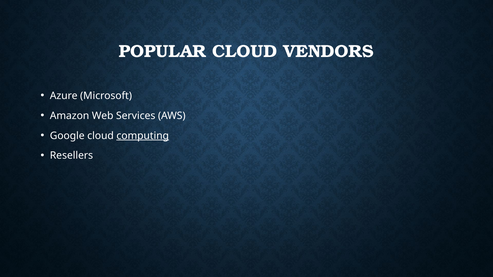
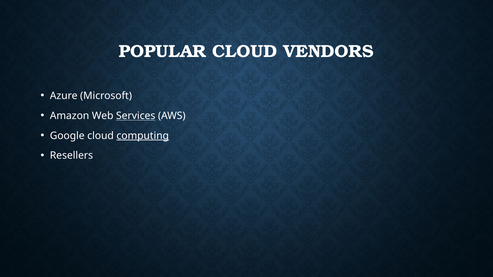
Services underline: none -> present (136, 116)
